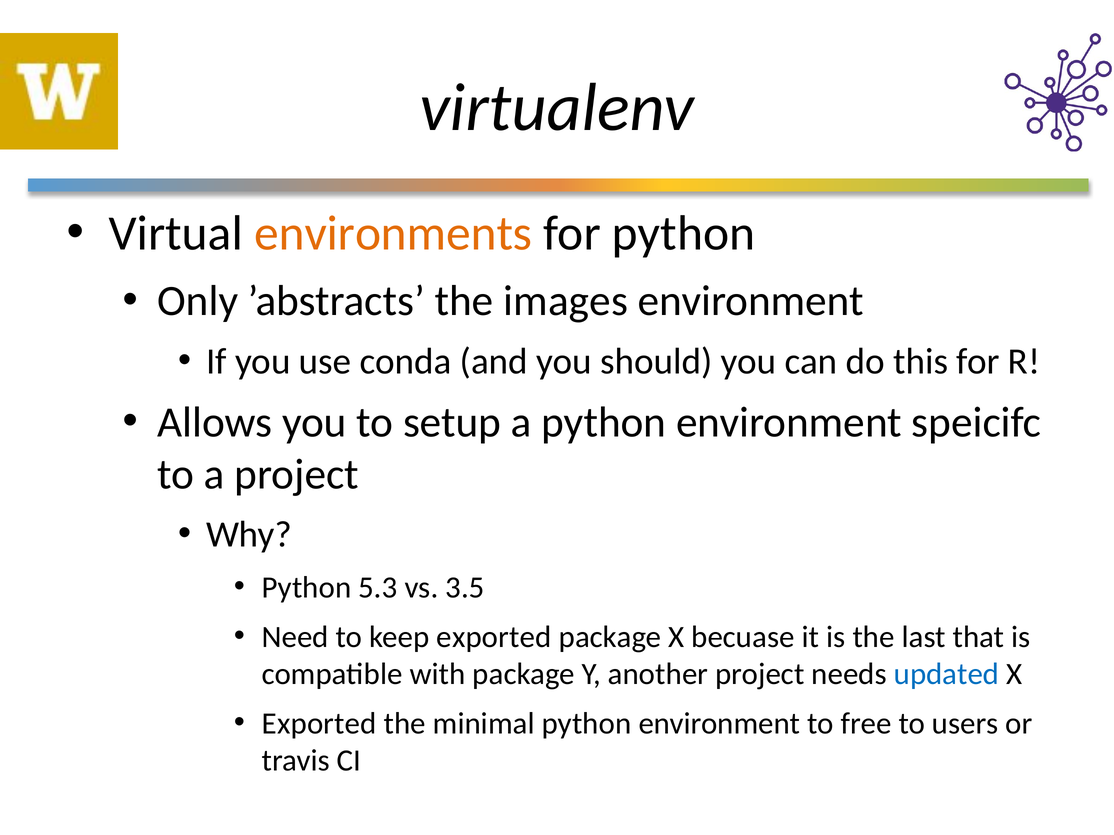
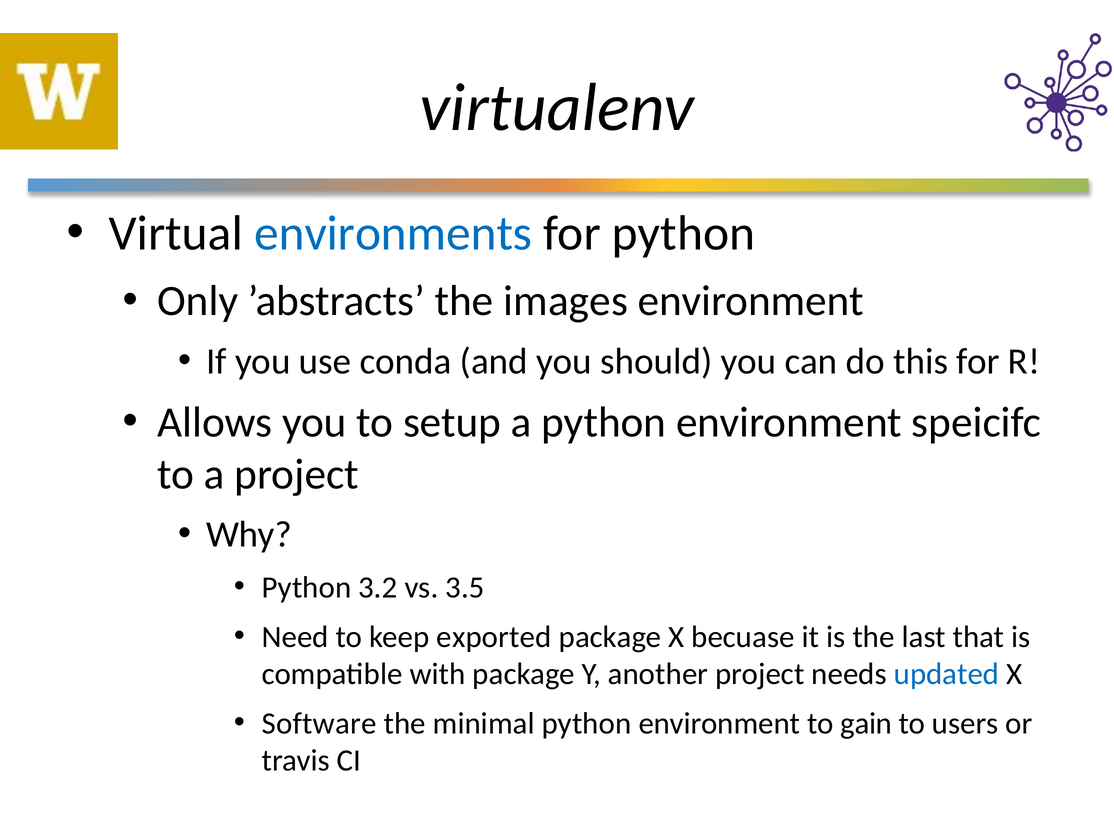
environments colour: orange -> blue (393, 234)
5.3: 5.3 -> 3.2 (378, 588)
Exported: Exported -> Software (319, 724)
free: free -> gain (866, 724)
